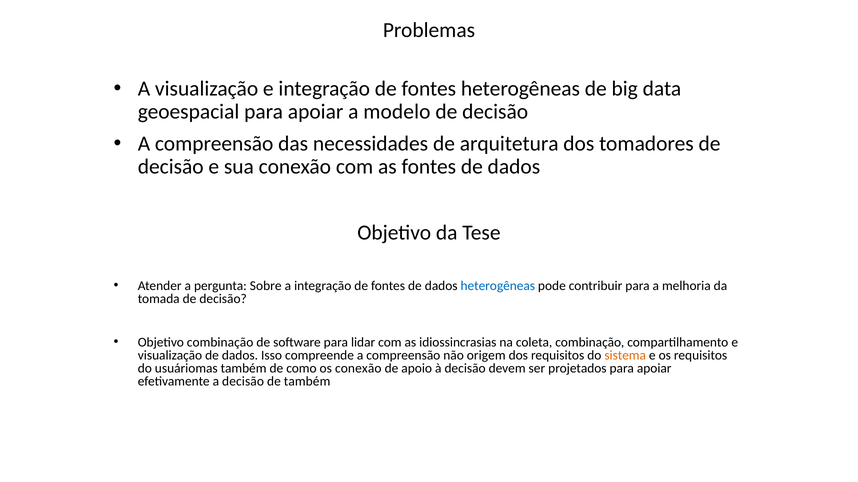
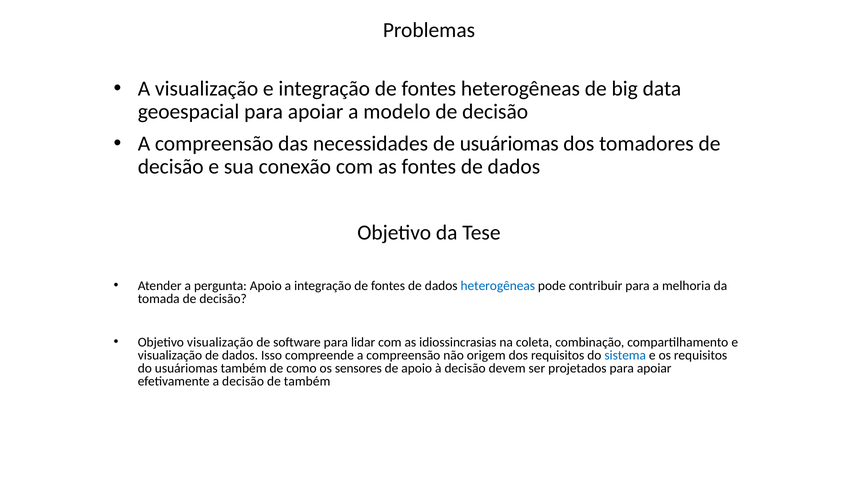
de arquitetura: arquitetura -> usuáriomas (509, 144)
pergunta Sobre: Sobre -> Apoio (266, 286)
Objetivo combinação: combinação -> visualização (220, 343)
sistema colour: orange -> blue (625, 356)
os conexão: conexão -> sensores (358, 369)
